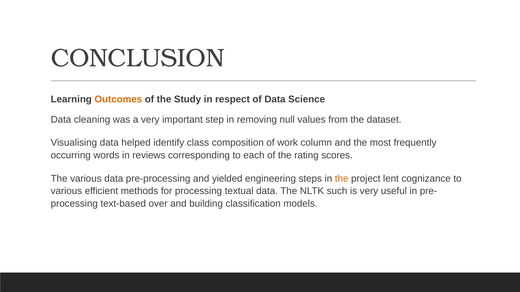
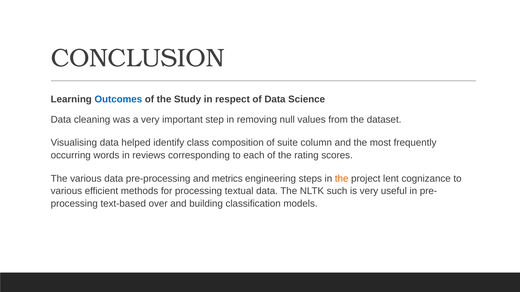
Outcomes colour: orange -> blue (118, 100)
work: work -> suite (288, 143)
yielded: yielded -> metrics (227, 179)
